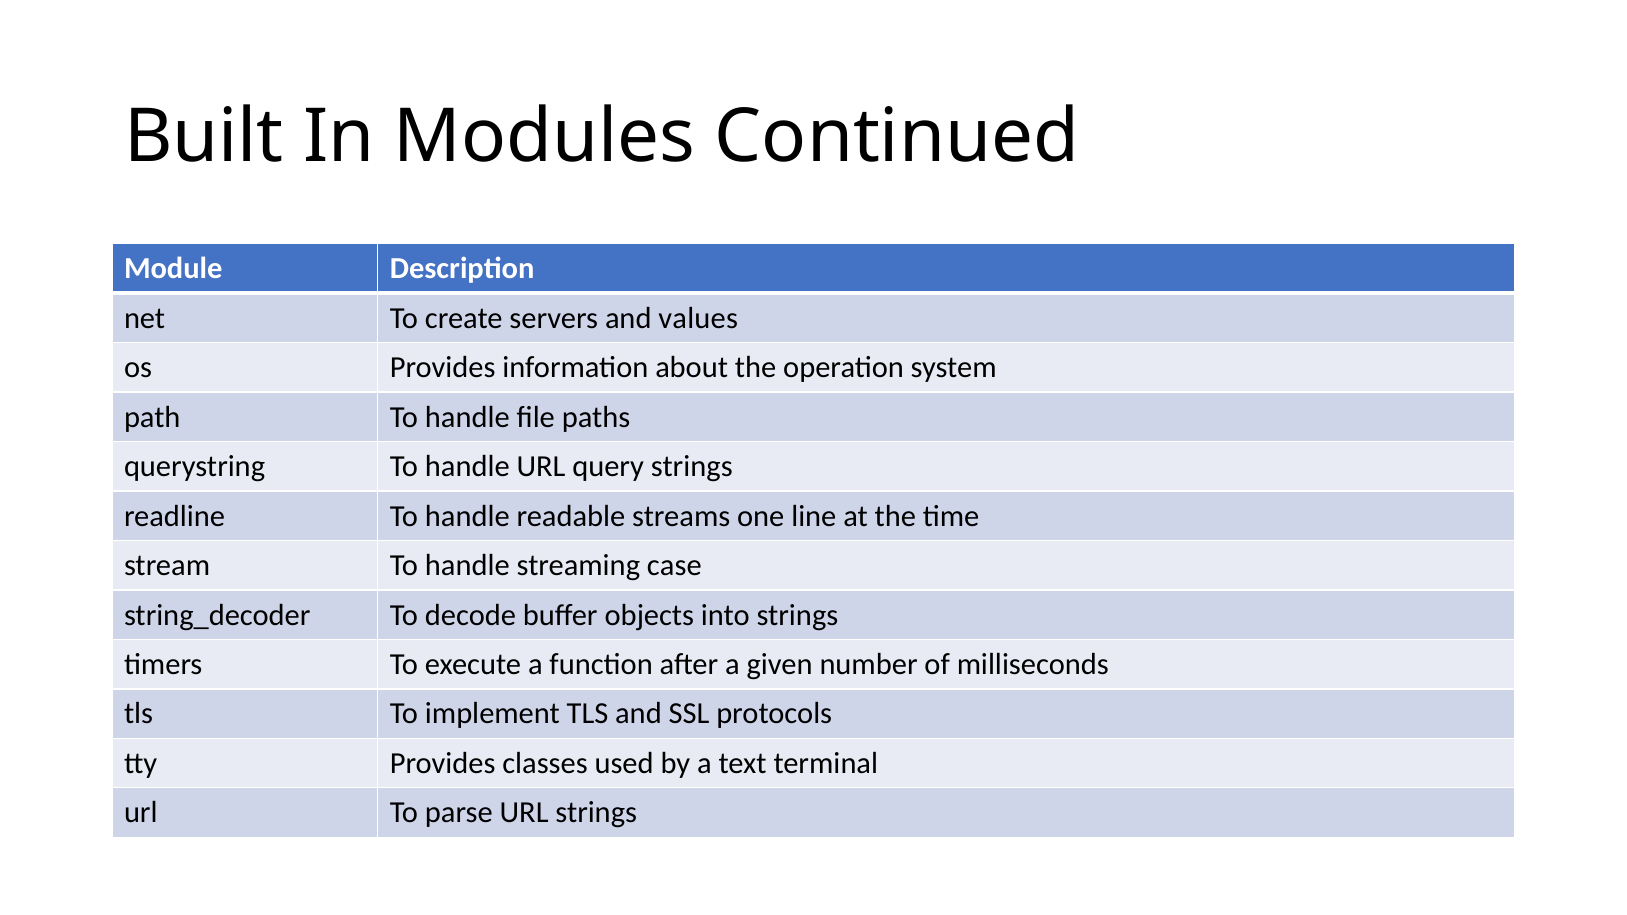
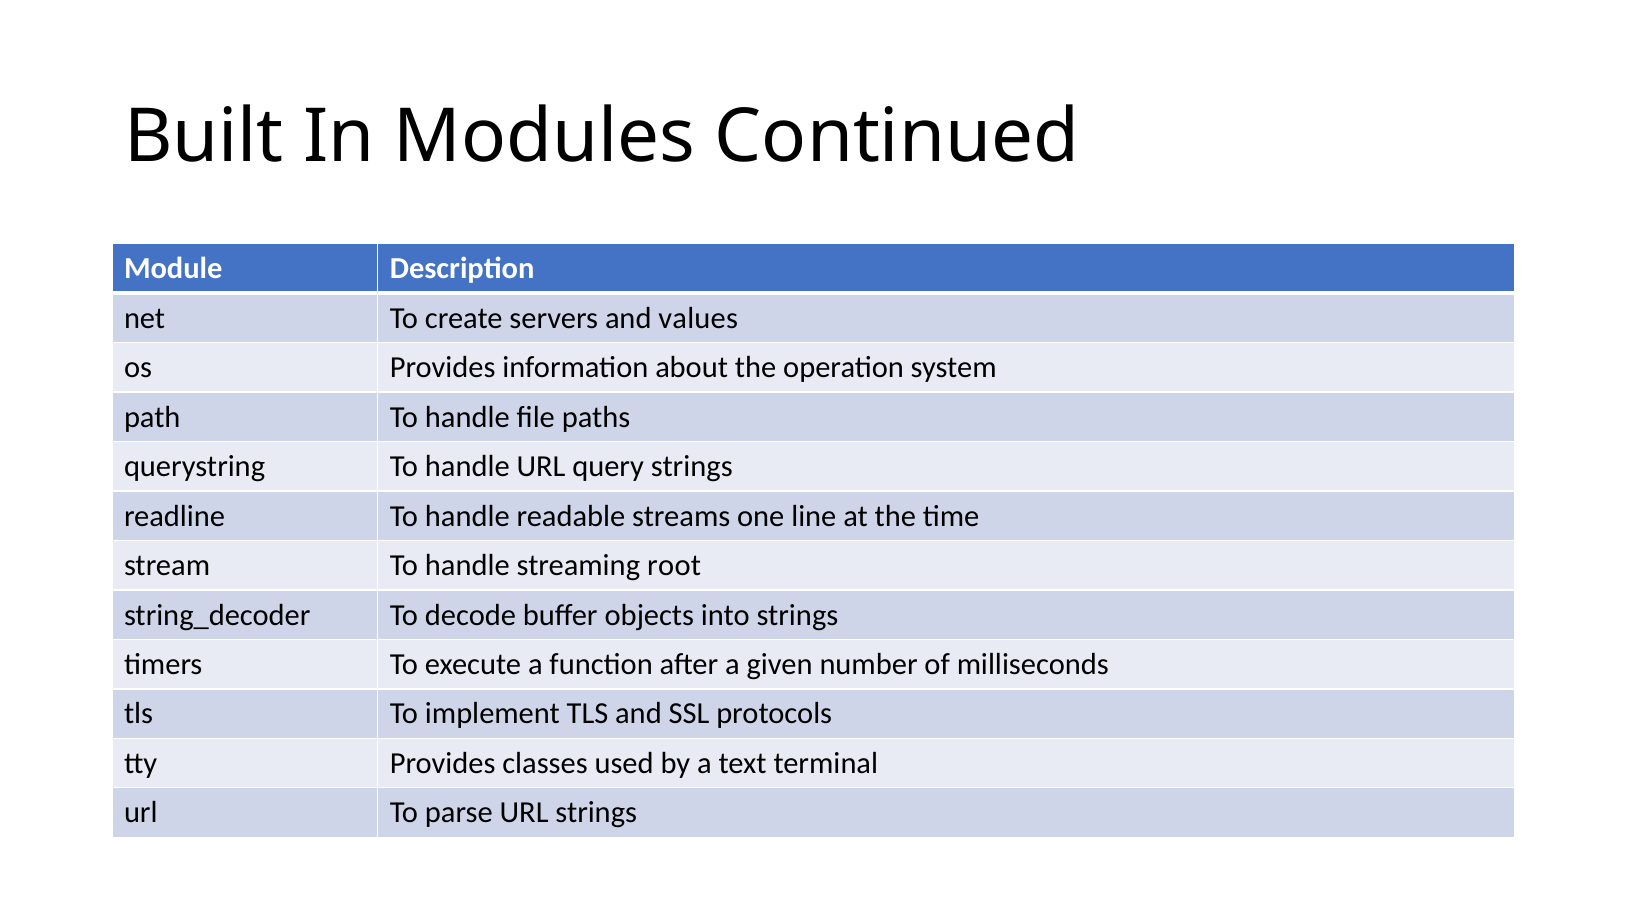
case: case -> root (674, 566)
